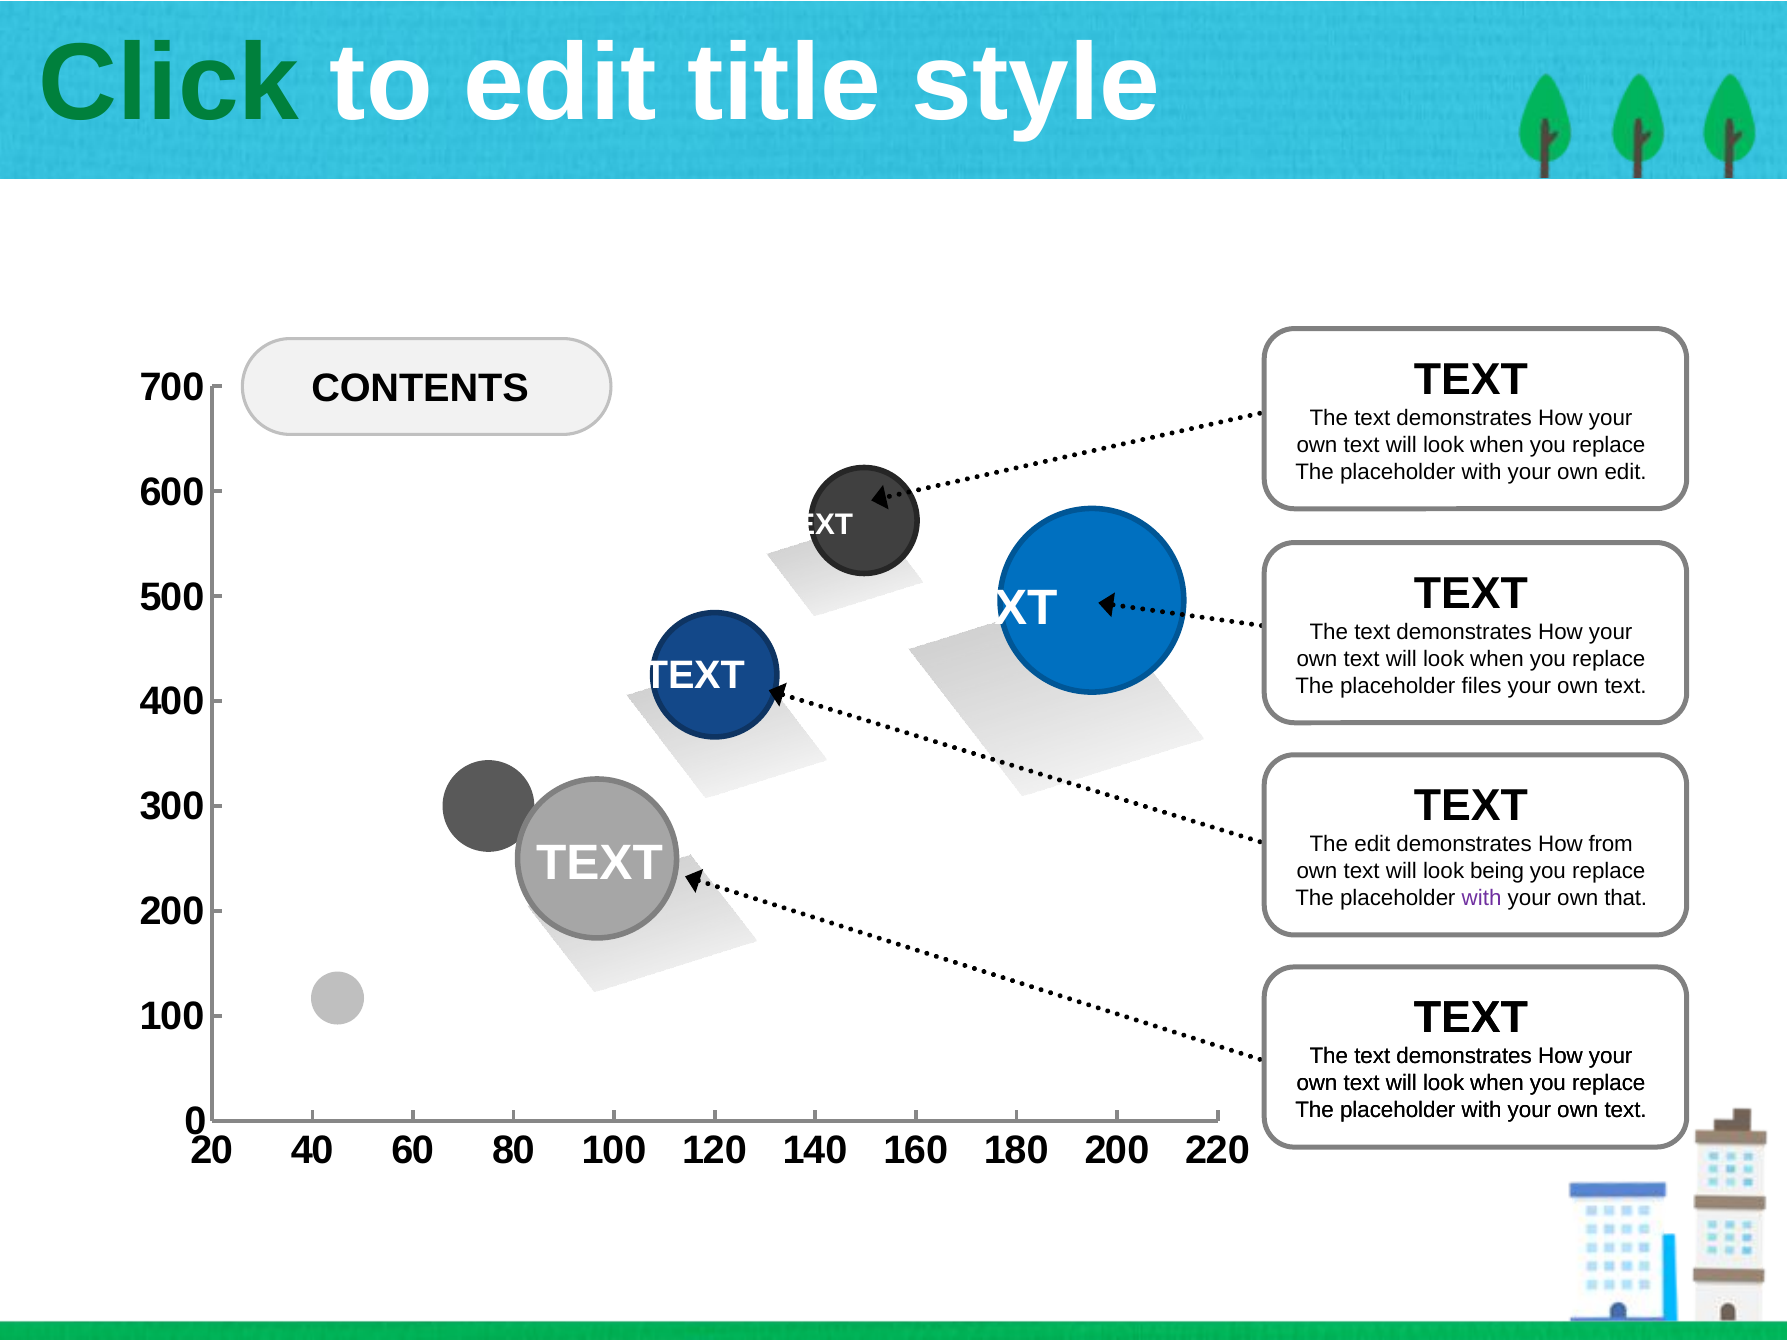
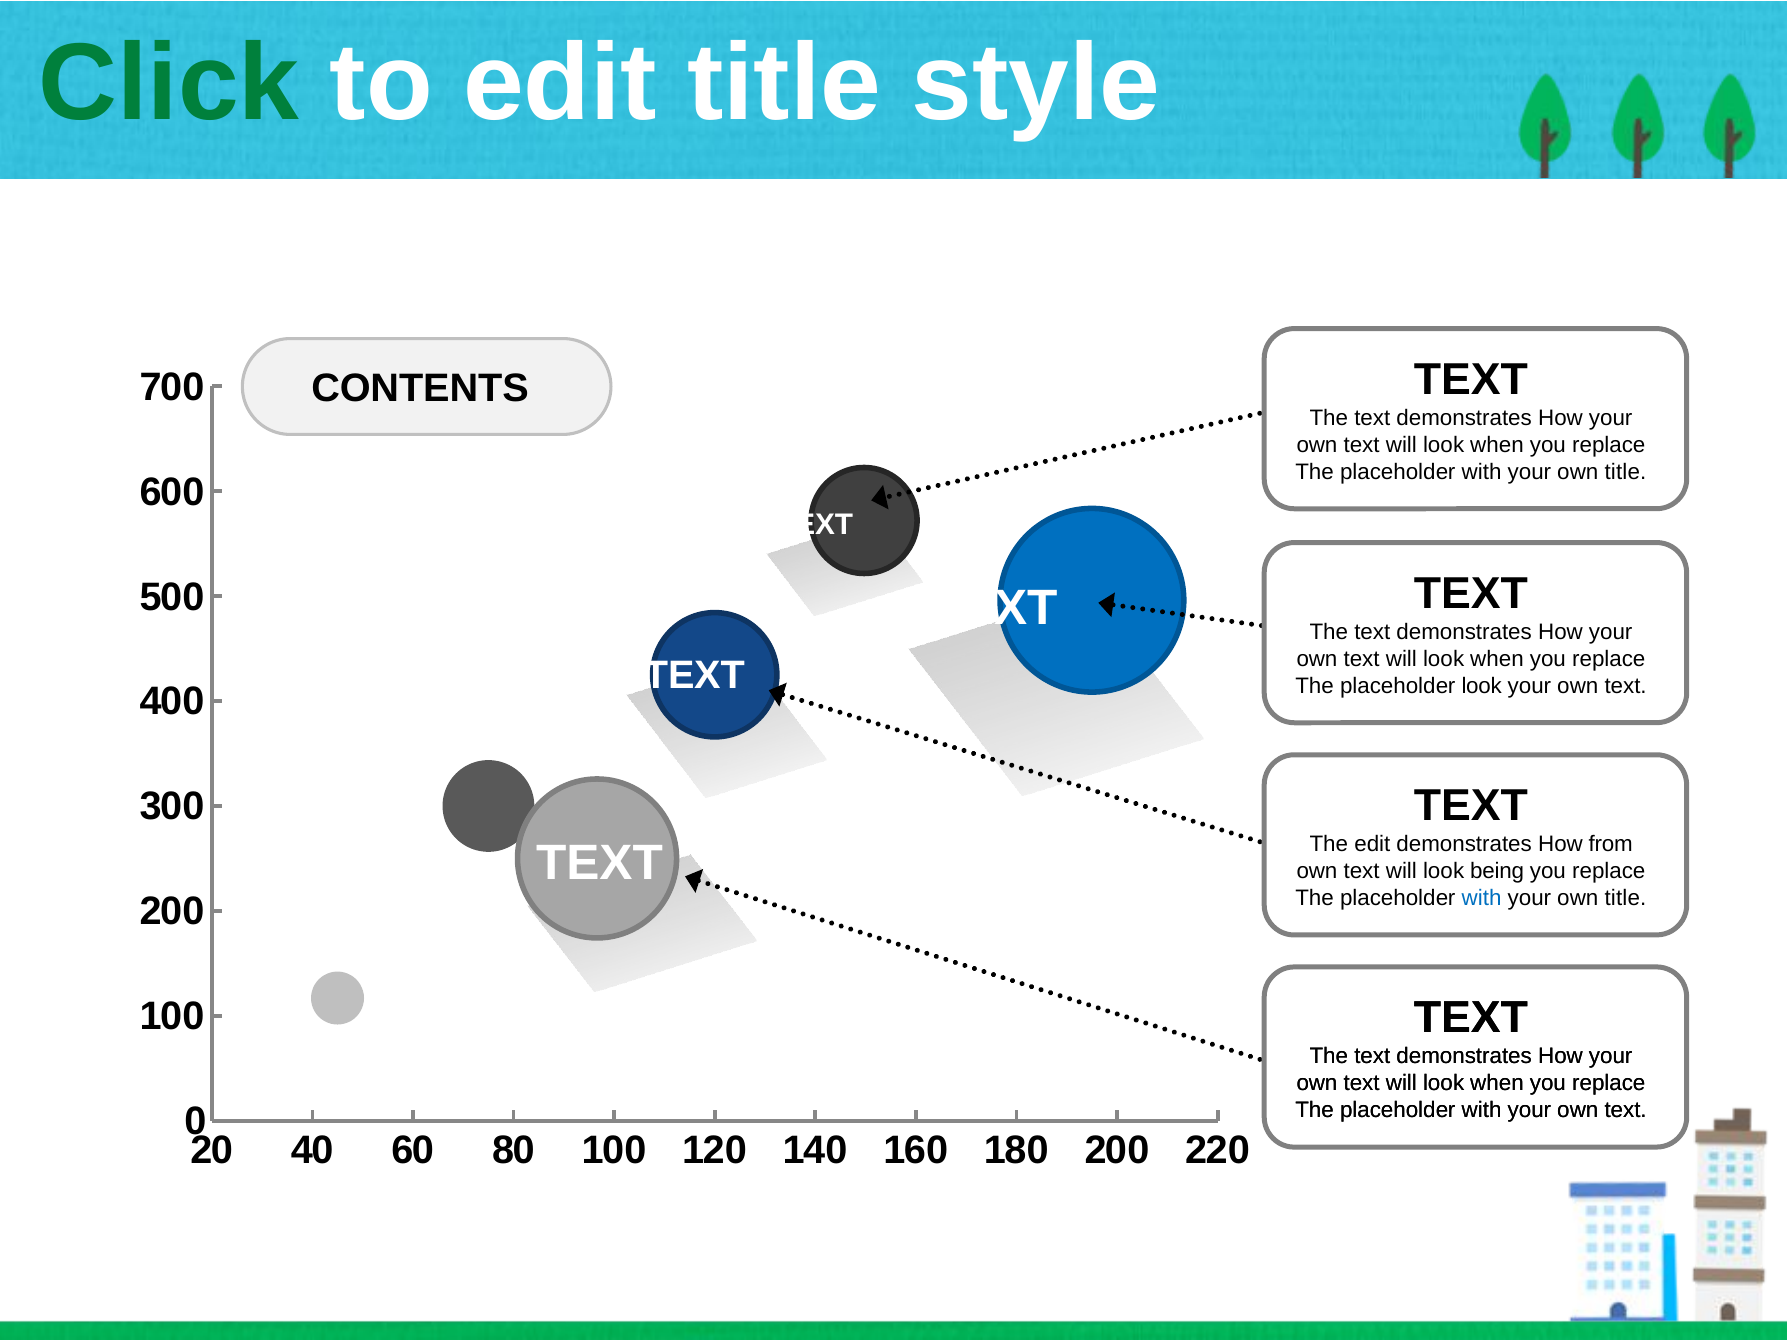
edit: edit -> title (1625, 472)
placeholder files: files -> look (1482, 686)
with colour: purple -> blue (1482, 898)
that: that -> title (1625, 898)
